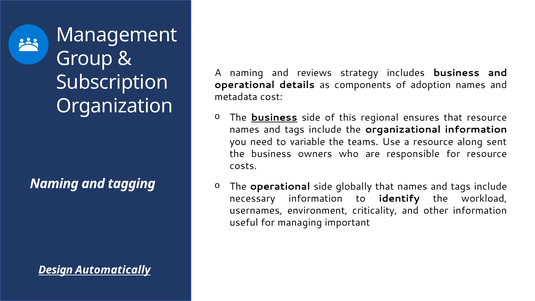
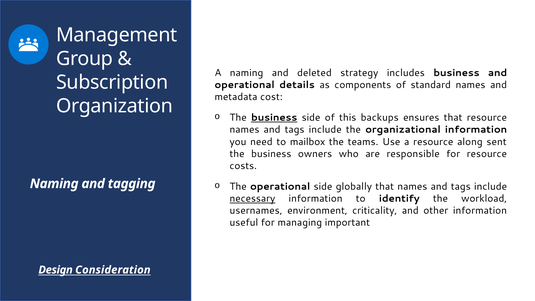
reviews: reviews -> deleted (314, 73)
adoption: adoption -> standard (431, 85)
regional: regional -> backups (380, 118)
variable: variable -> mailbox (308, 142)
necessary underline: none -> present (252, 199)
Automatically: Automatically -> Consideration (113, 270)
